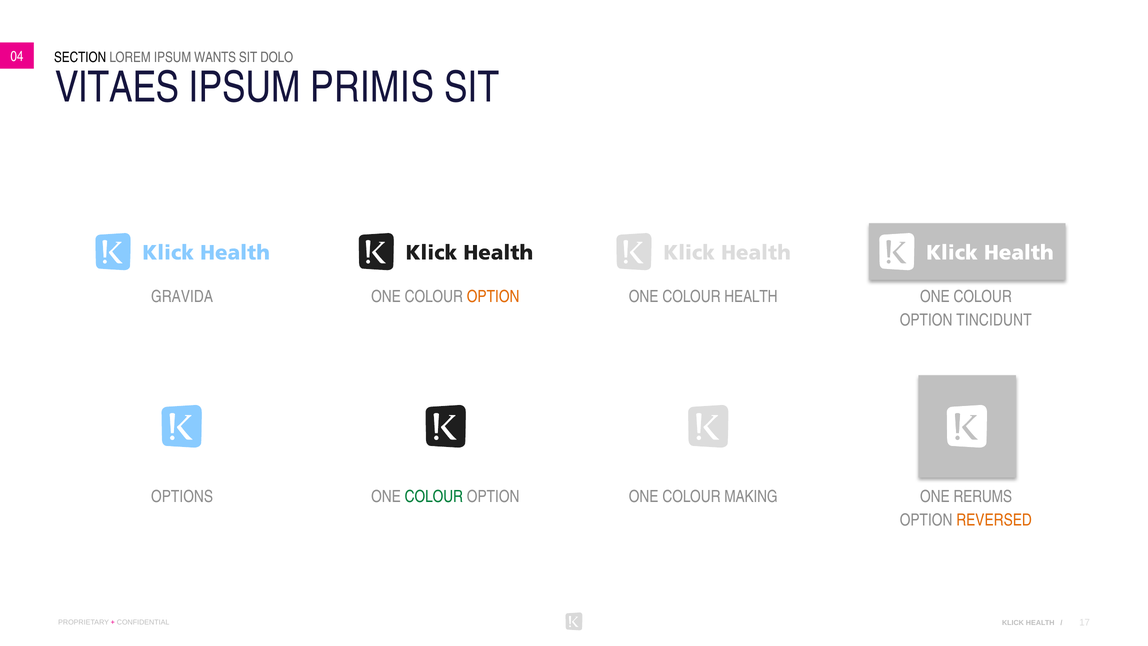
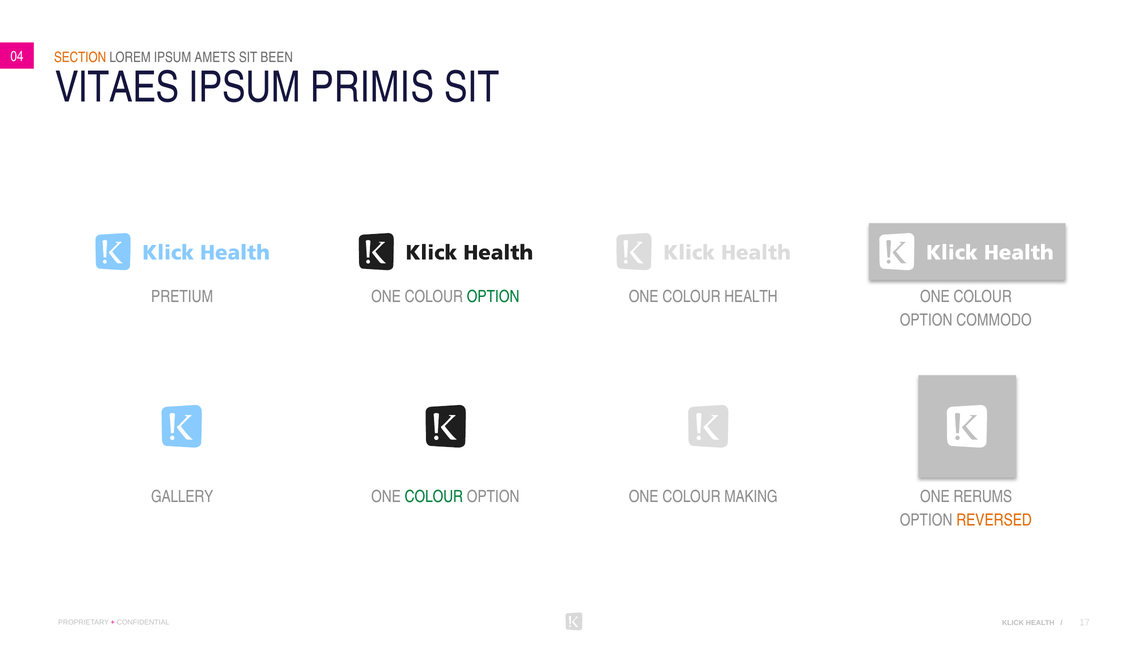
SECTION colour: black -> orange (80, 57)
WANTS: WANTS -> AMETS (215, 57)
DOLO: DOLO -> BEEN (277, 57)
GRAVIDA: GRAVIDA -> PRETIUM (182, 296)
OPTION colour: orange -> green (493, 296)
TINCIDUNT: TINCIDUNT -> COMMODO (994, 320)
OPTIONS: OPTIONS -> GALLERY (182, 496)
